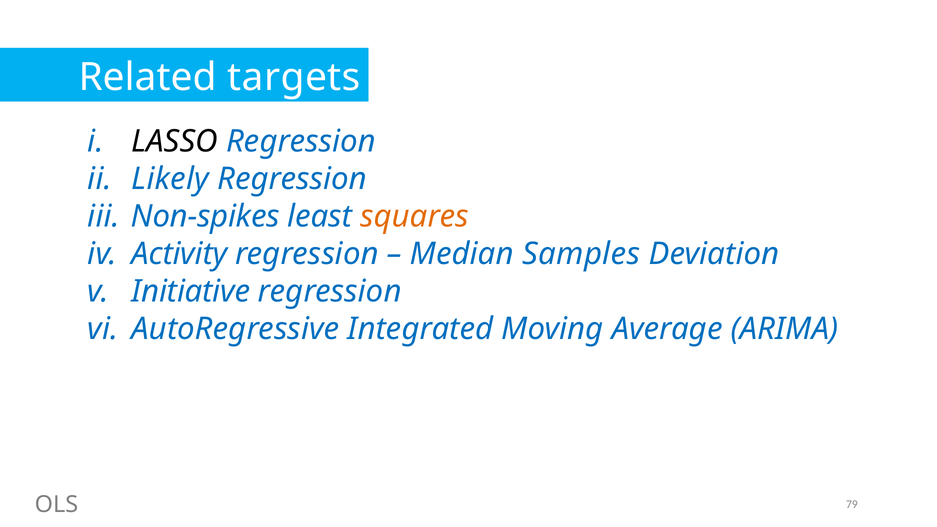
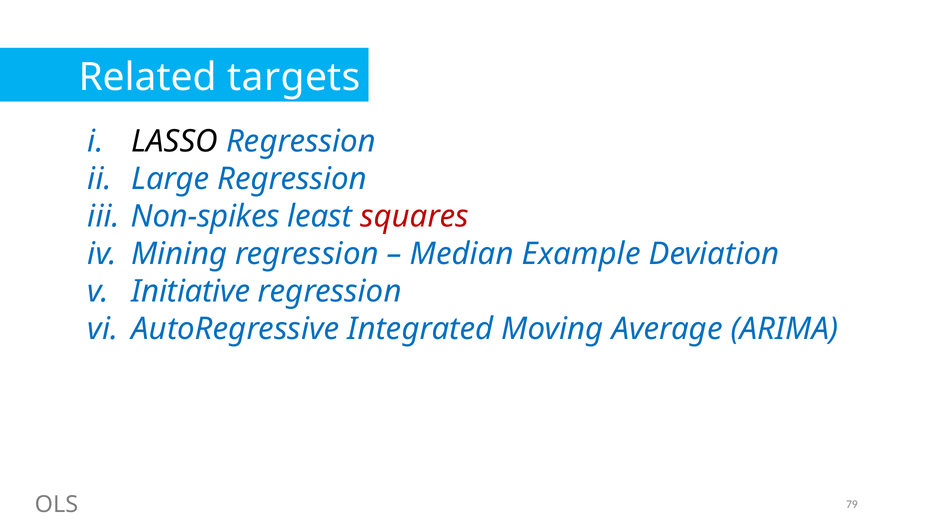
Likely: Likely -> Large (170, 179)
squares colour: orange -> red (415, 217)
Activity: Activity -> Mining (179, 254)
Samples: Samples -> Example (581, 254)
